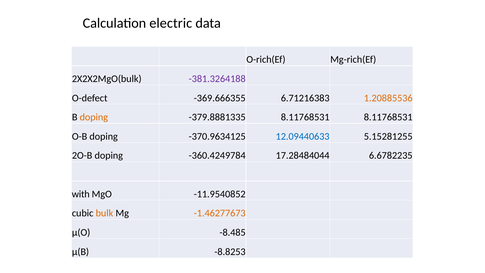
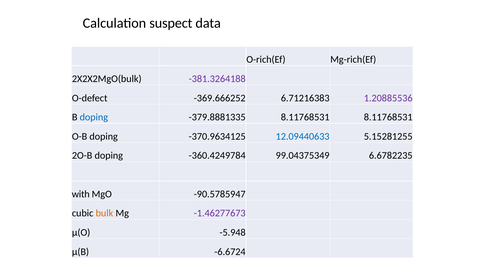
electric: electric -> suspect (171, 23)
-369.666355: -369.666355 -> -369.666252 (220, 98)
1.20885536 colour: orange -> purple (388, 98)
doping colour: orange -> blue (94, 117)
17.28484044: 17.28484044 -> 99.04375349 (303, 156)
-11.9540852: -11.9540852 -> -90.5785947 (220, 194)
-1.46277673 colour: orange -> purple (220, 213)
-8.485: -8.485 -> -5.948 (233, 232)
-8.8253: -8.8253 -> -6.6724 (230, 252)
